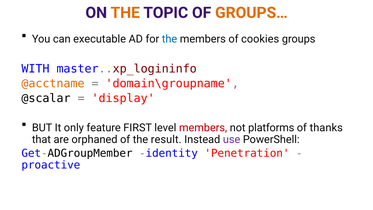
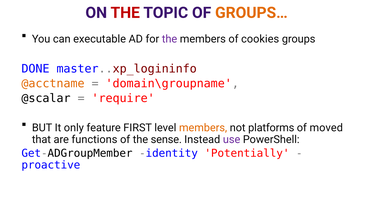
THE colour: orange -> red (125, 13)
the colour: blue -> purple (170, 39)
WITH: WITH -> DONE (35, 69)
display: display -> require (123, 98)
members colour: red -> orange (203, 128)
thanks: thanks -> moved (326, 128)
orphaned: orphaned -> functions (94, 139)
result: result -> sense (166, 139)
Penetration: Penetration -> Potentially (247, 153)
